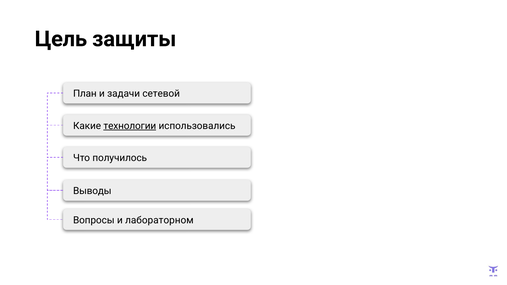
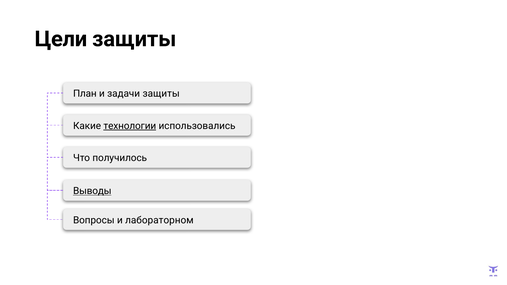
Цель: Цель -> Цели (61, 39)
задачи сетевой: сетевой -> защиты (161, 94)
Выводы underline: none -> present (92, 191)
